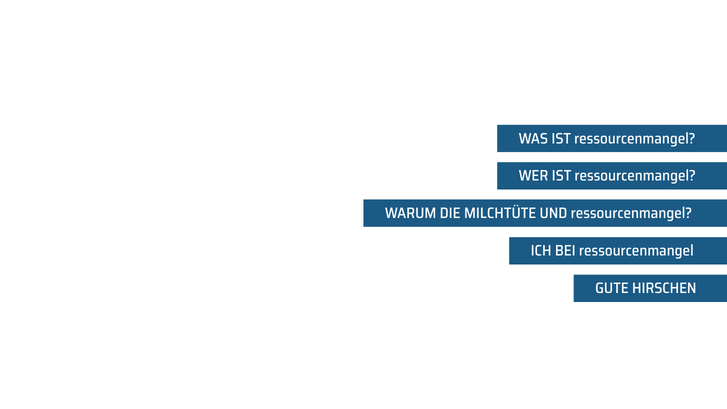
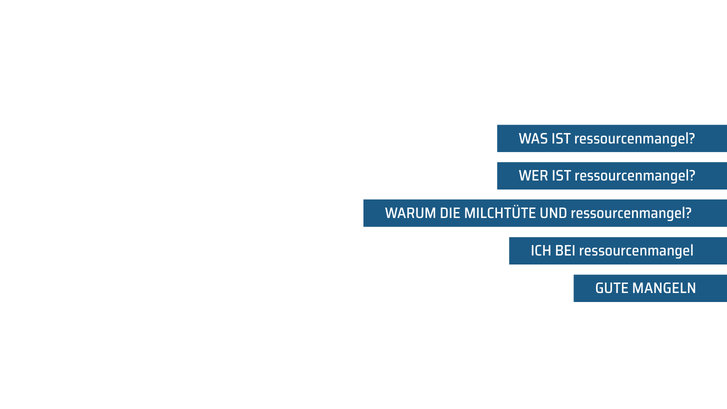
HIRSCHEN: HIRSCHEN -> MANGELN (664, 288)
